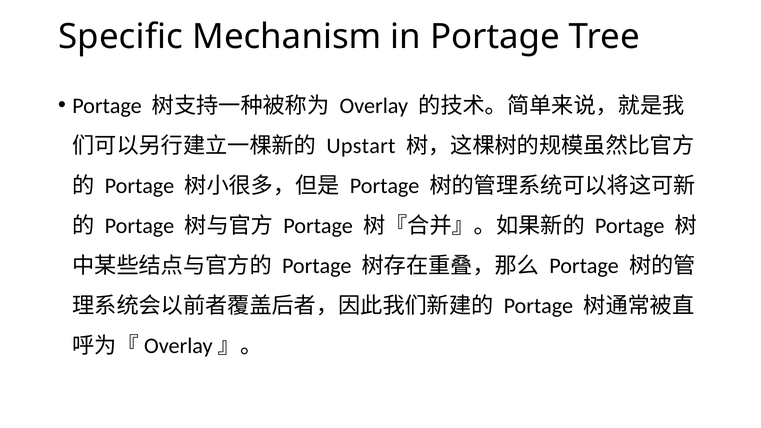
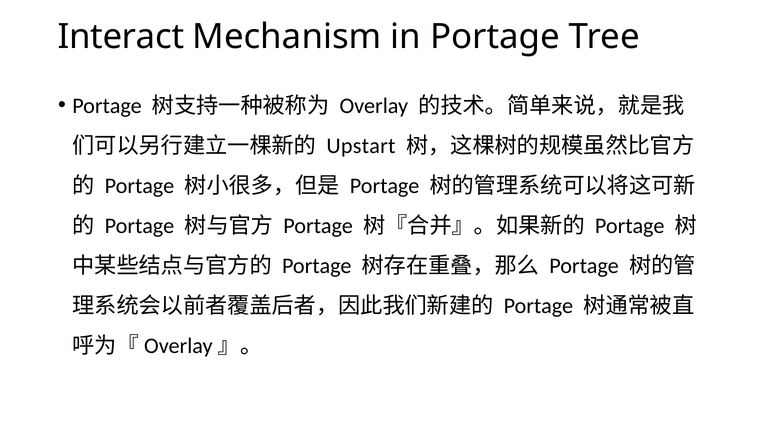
Specific: Specific -> Interact (121, 37)
